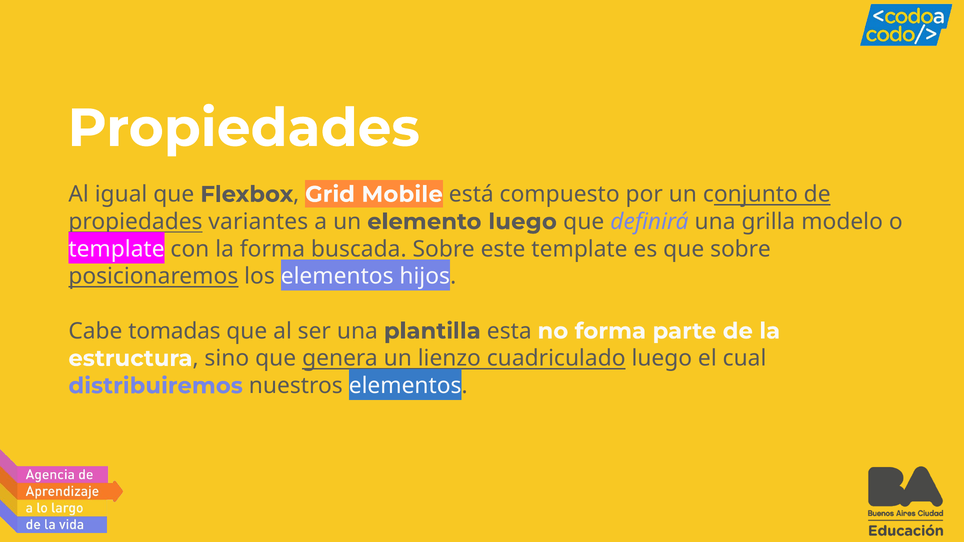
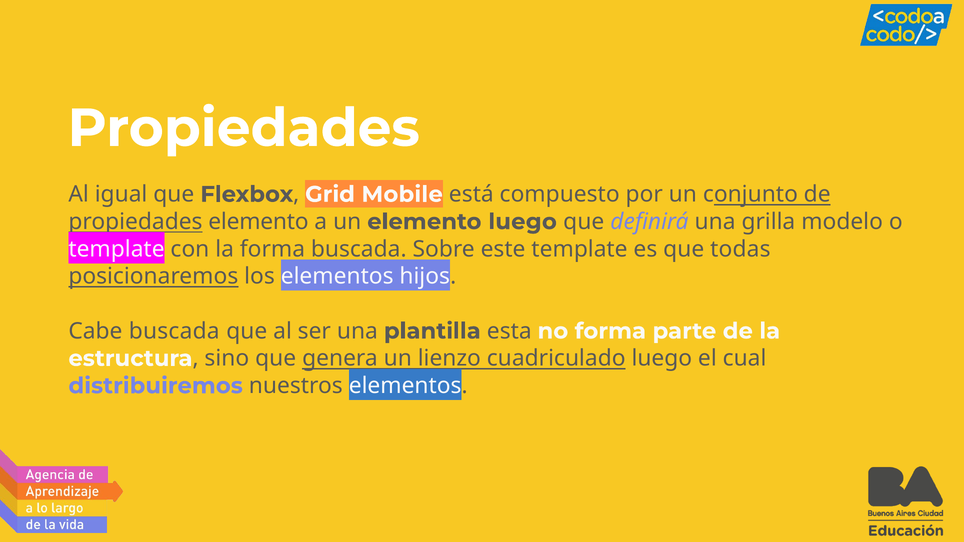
variantes: variantes -> elemento (258, 222)
que sobre: sobre -> todas (740, 249)
Cabe tomadas: tomadas -> buscada (174, 331)
